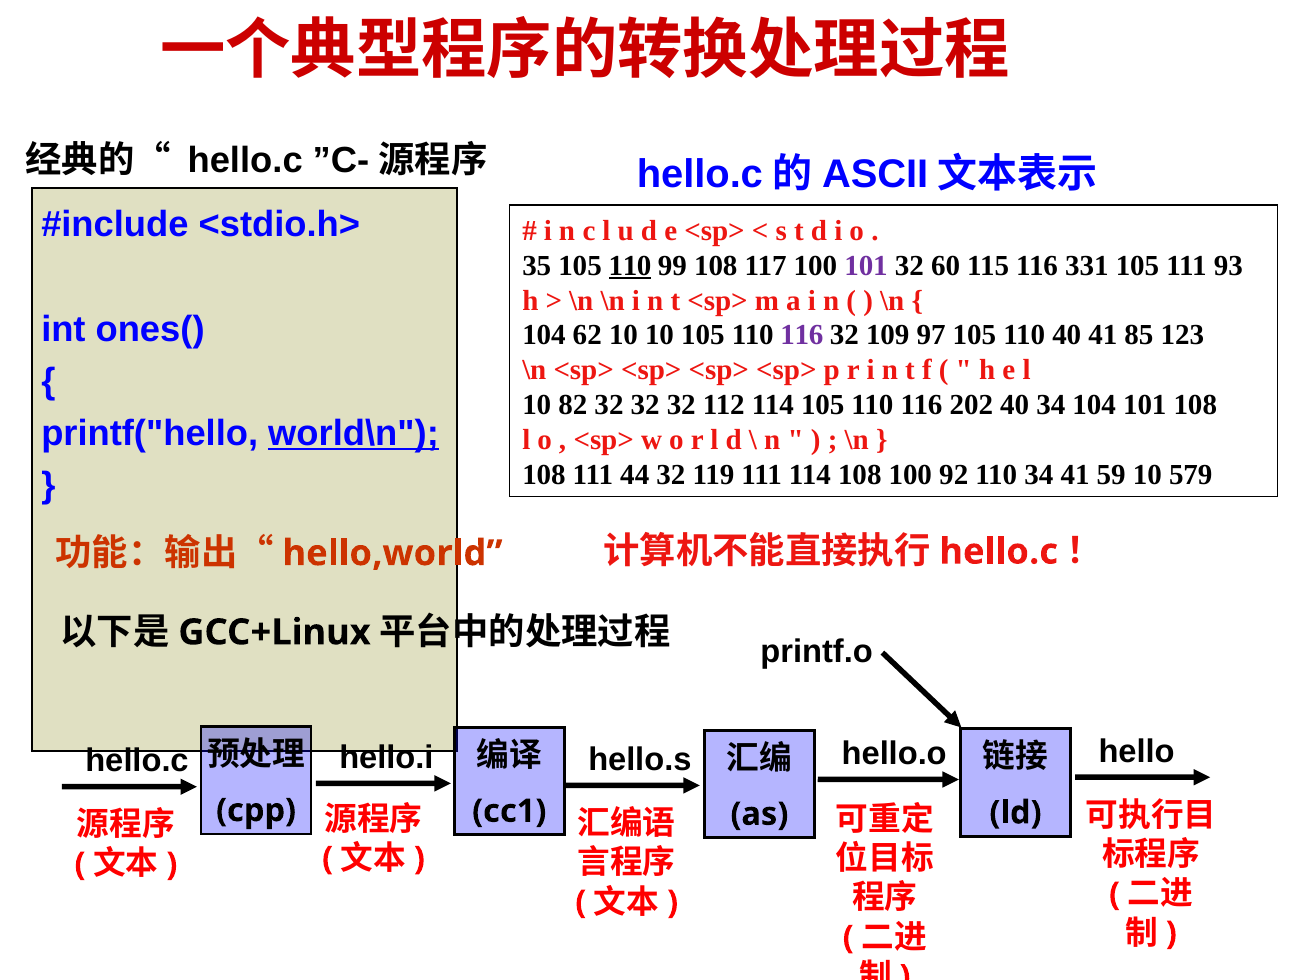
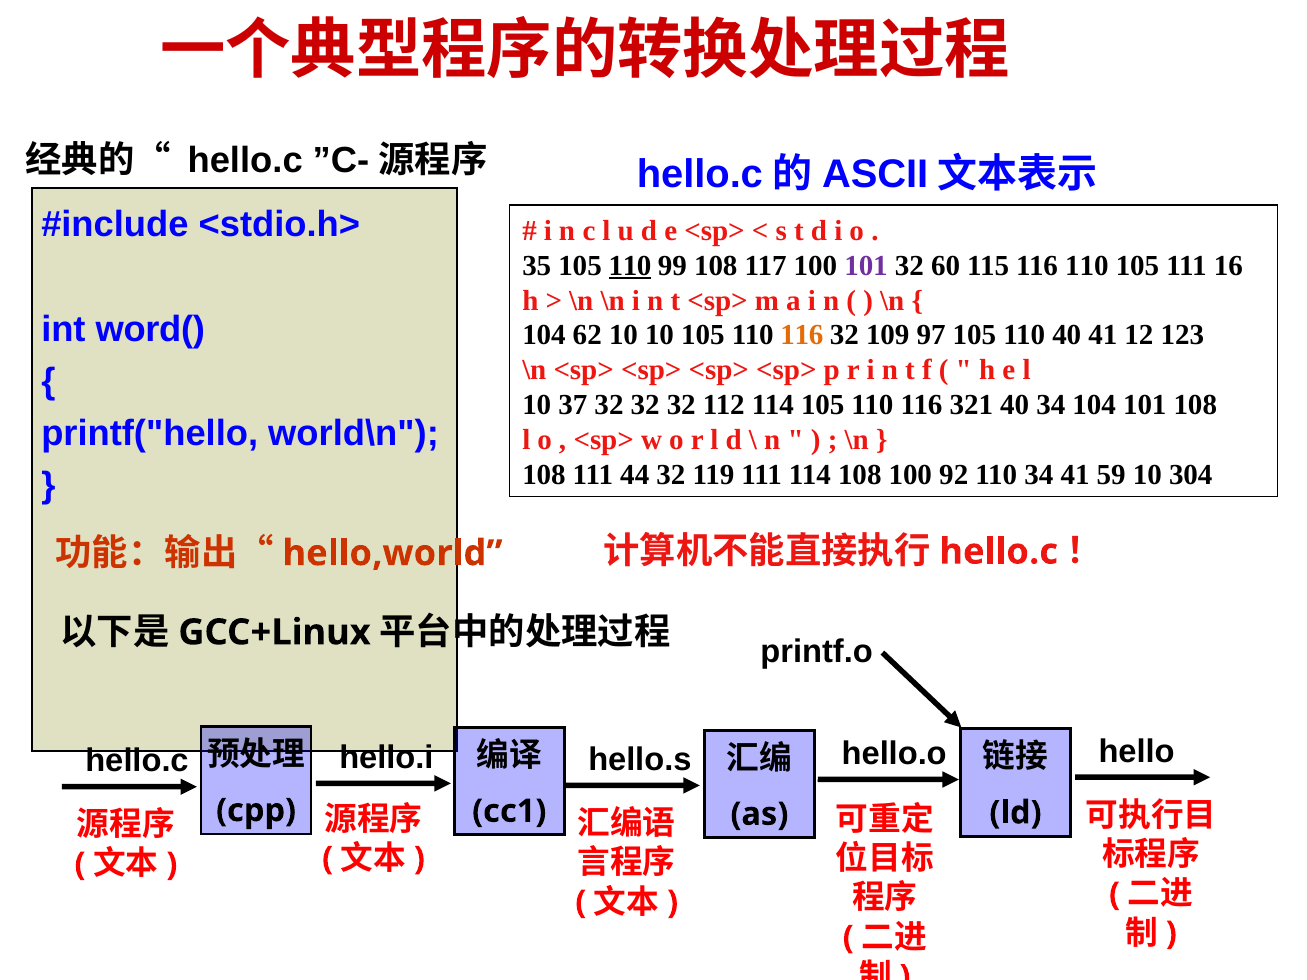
116 331: 331 -> 110 (1087, 266)
93: 93 -> 16 (1228, 266)
ones(: ones( -> word( (150, 329)
116 colour: purple -> orange (802, 335)
85: 85 -> 12 (1139, 335)
82: 82 -> 37 (573, 405)
202: 202 -> 321 (971, 405)
world\n underline: present -> none (354, 434)
579: 579 -> 304 (1191, 475)
